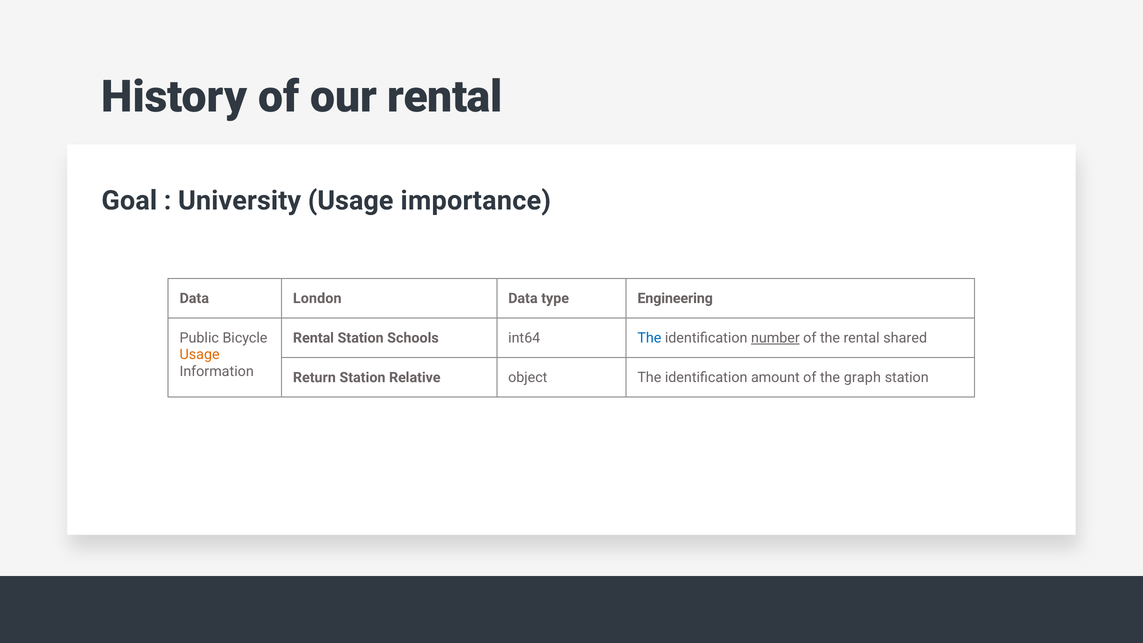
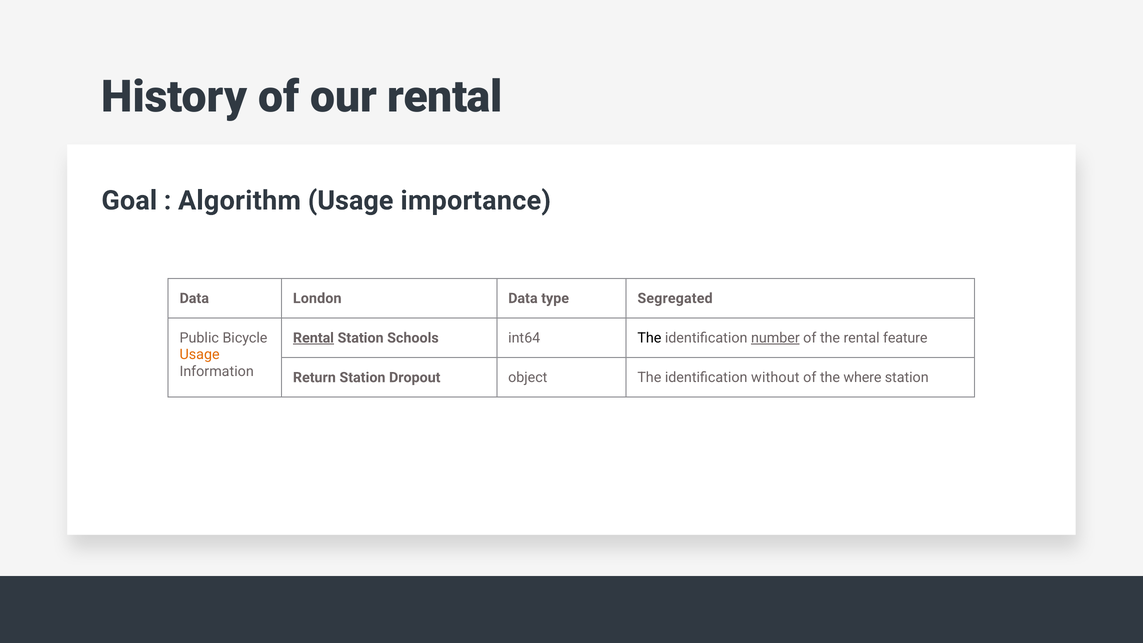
University: University -> Algorithm (239, 201)
Engineering: Engineering -> Segregated (675, 298)
Rental underline: none -> present (314, 338)
The colour: blue -> black (649, 338)
shared: shared -> feature (905, 338)
Relative: Relative -> Dropout (415, 377)
amount: amount -> without (775, 377)
graph: graph -> where (862, 377)
